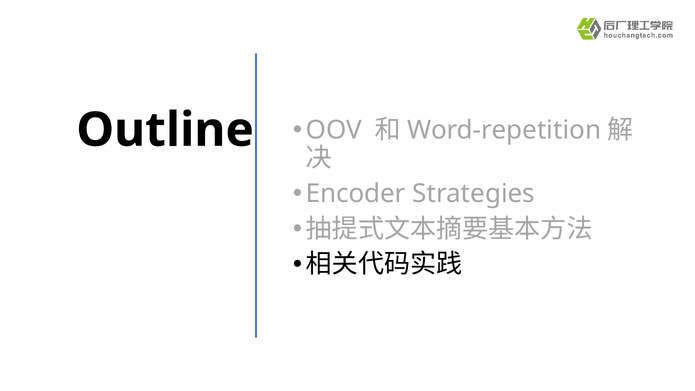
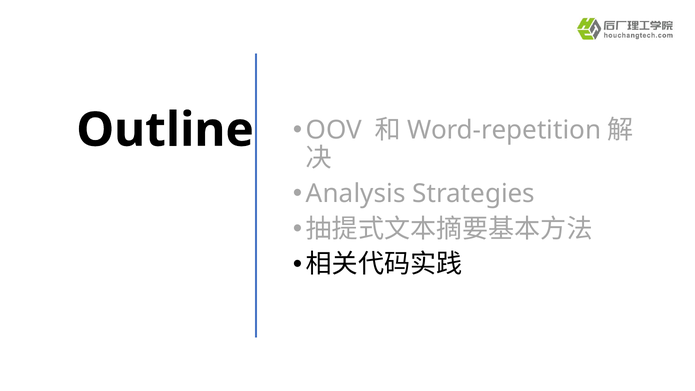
Encoder: Encoder -> Analysis (356, 194)
